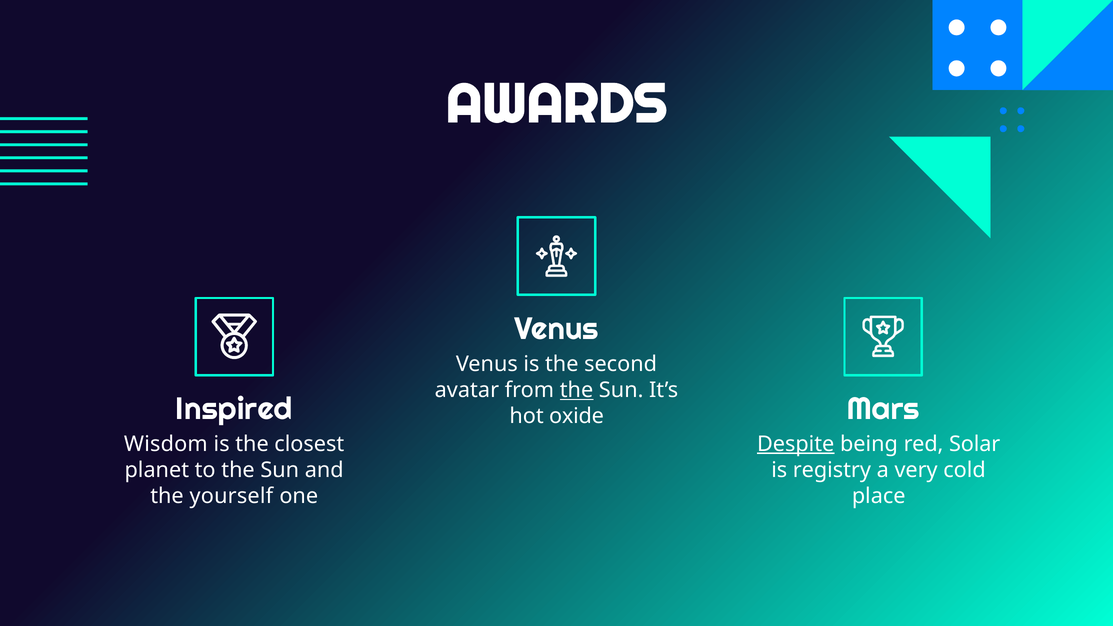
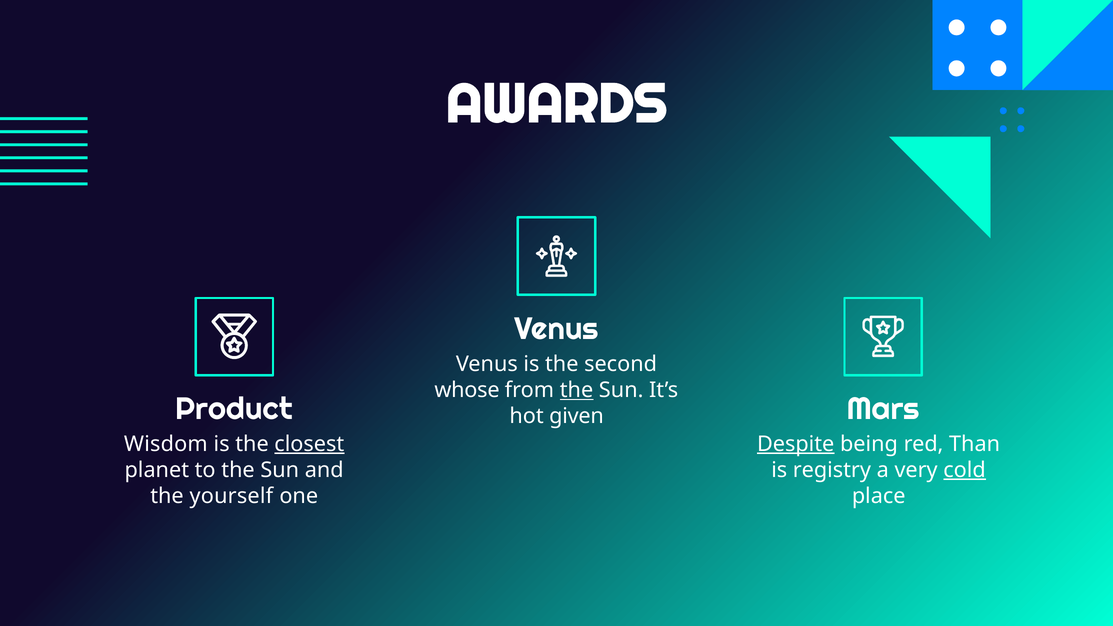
avatar: avatar -> whose (467, 390)
Inspired: Inspired -> Product (234, 409)
oxide: oxide -> given (576, 416)
closest underline: none -> present (309, 444)
Solar: Solar -> Than (975, 444)
cold underline: none -> present (965, 470)
